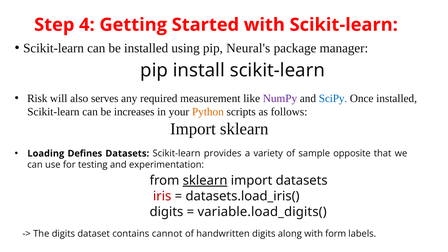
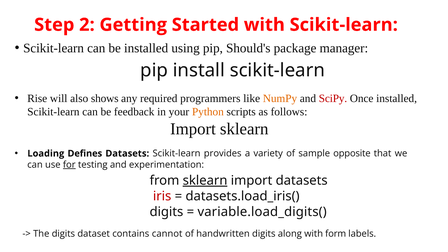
4: 4 -> 2 (87, 25)
Neural's: Neural's -> Should's (248, 48)
Risk: Risk -> Rise (37, 98)
serves: serves -> shows (105, 98)
measurement: measurement -> programmers (210, 98)
NumPy colour: purple -> orange (280, 98)
SciPy colour: blue -> red (333, 98)
increases: increases -> feedback (134, 112)
for underline: none -> present (69, 165)
